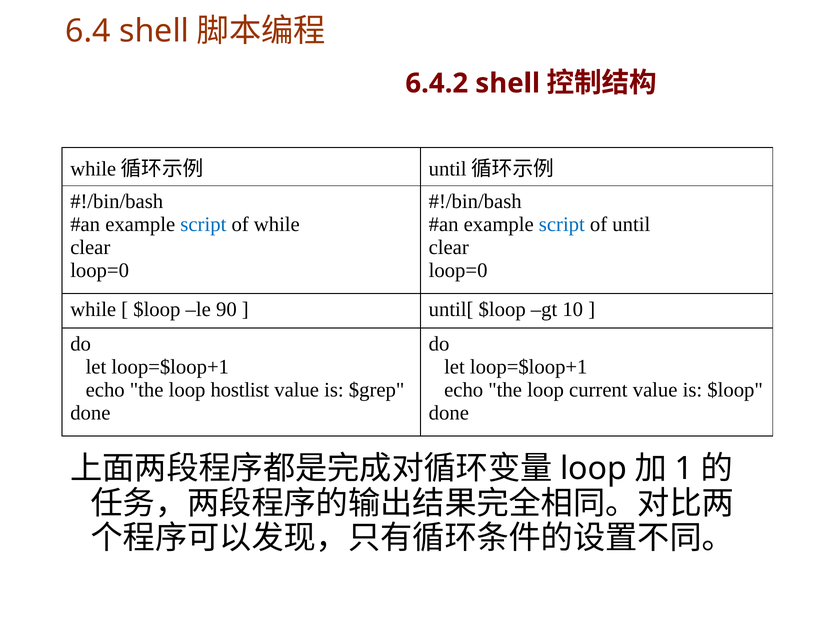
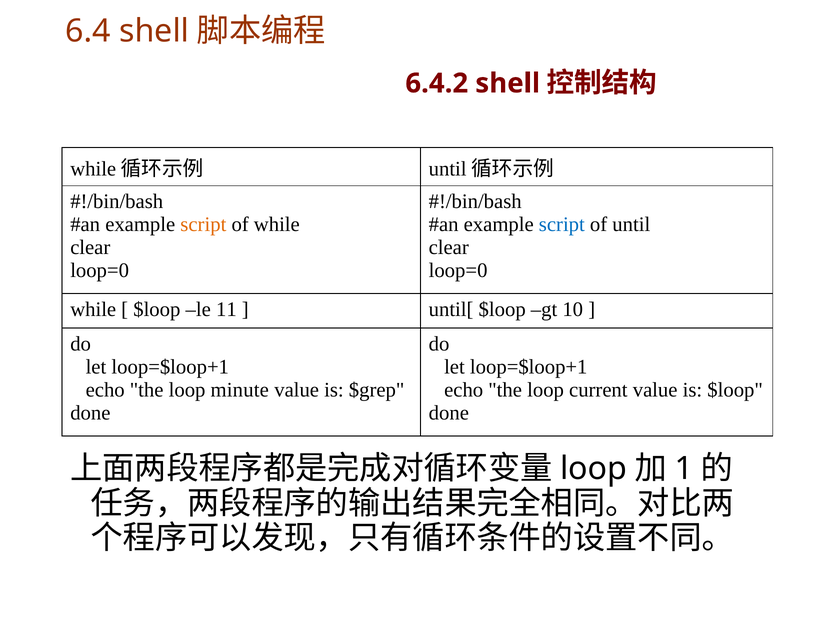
script colour: blue -> orange (203, 224)
90: 90 -> 11 (226, 309)
hostlist: hostlist -> minute (240, 390)
